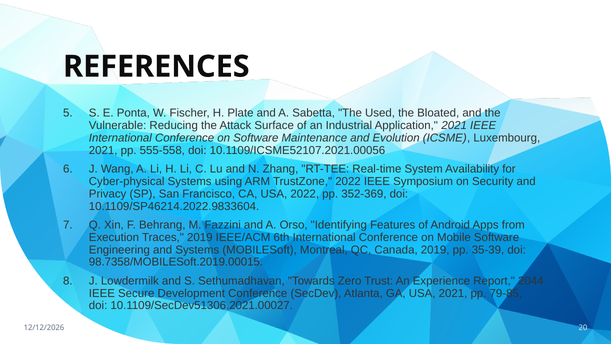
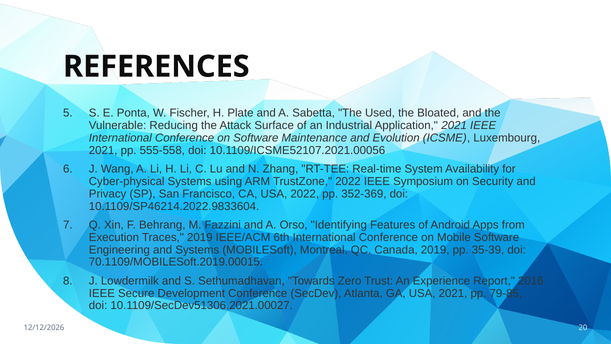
98.7358/MOBILESoft.2019.00015: 98.7358/MOBILESoft.2019.00015 -> 70.1109/MOBILESoft.2019.00015 (176, 262)
2044: 2044 -> 2016 (531, 281)
